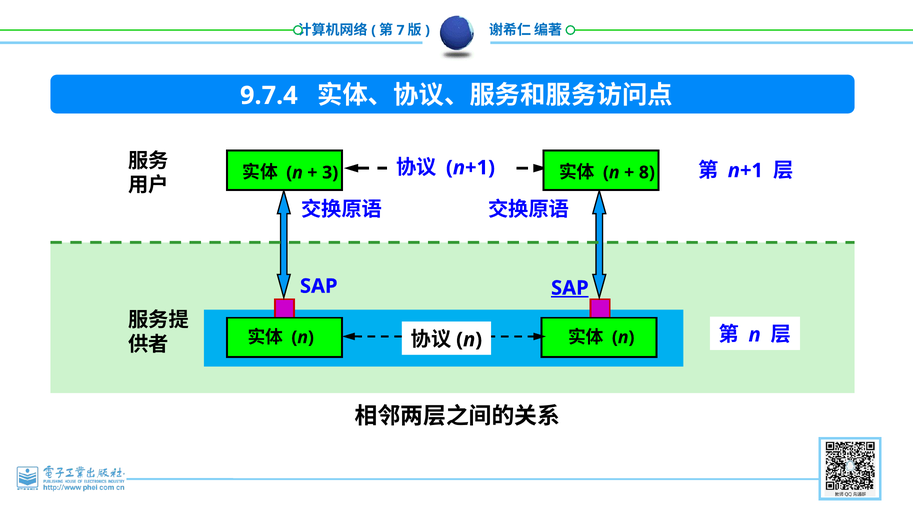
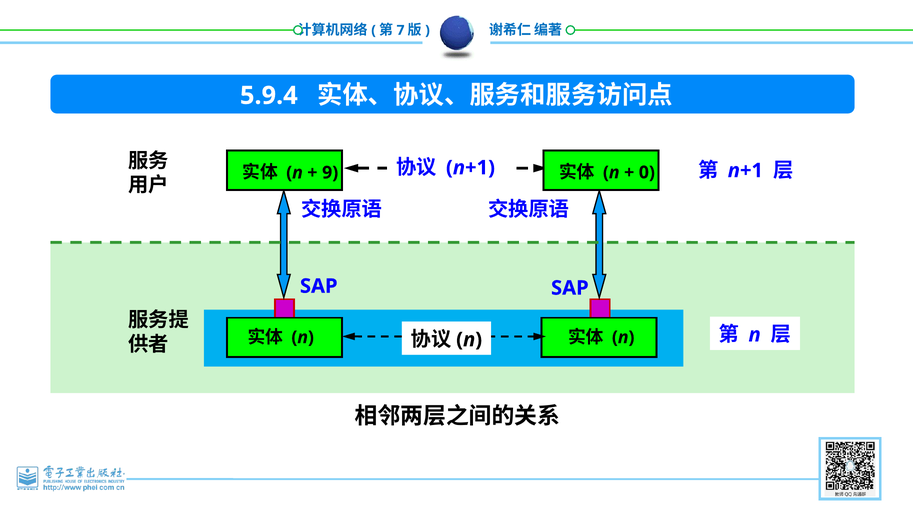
9.7.4: 9.7.4 -> 5.9.4 (269, 96)
8: 8 -> 0 (647, 173)
3: 3 -> 9 (330, 173)
SAP underline: present -> none (570, 288)
